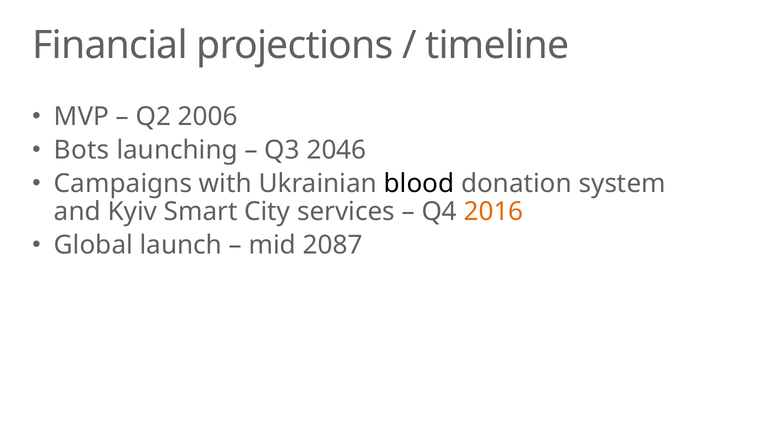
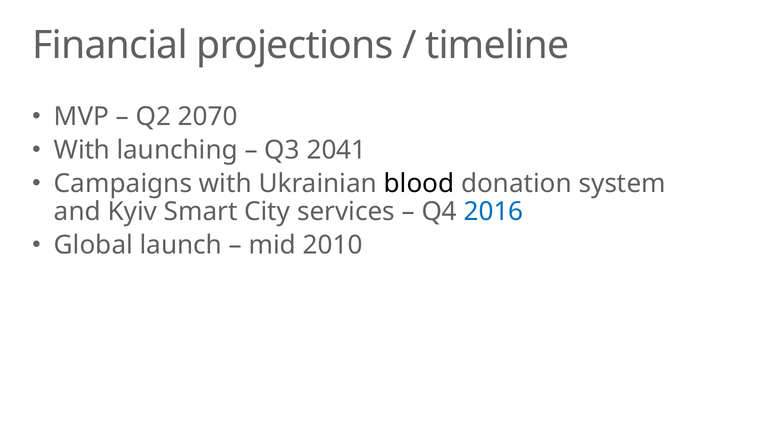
2006: 2006 -> 2070 (208, 117)
Bots: Bots -> With (82, 150)
2046: 2046 -> 2041 (336, 150)
2016 colour: orange -> blue (494, 212)
2087: 2087 -> 2010 (333, 245)
